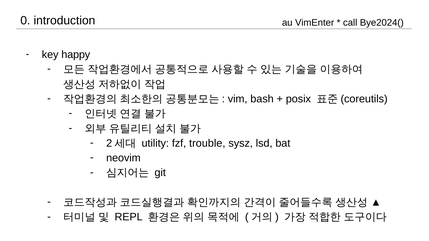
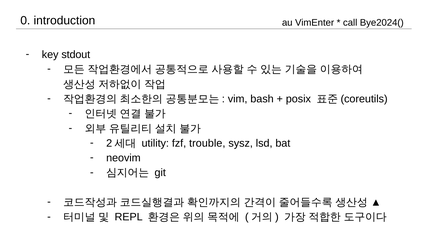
happy: happy -> stdout (76, 55)
